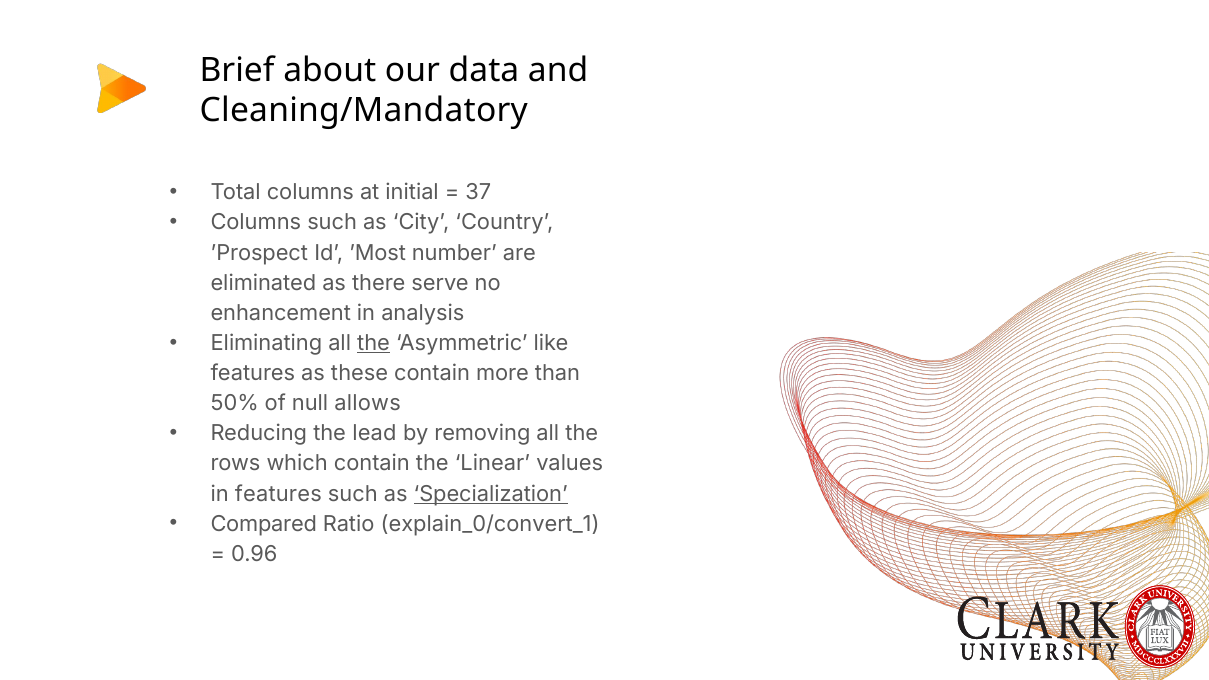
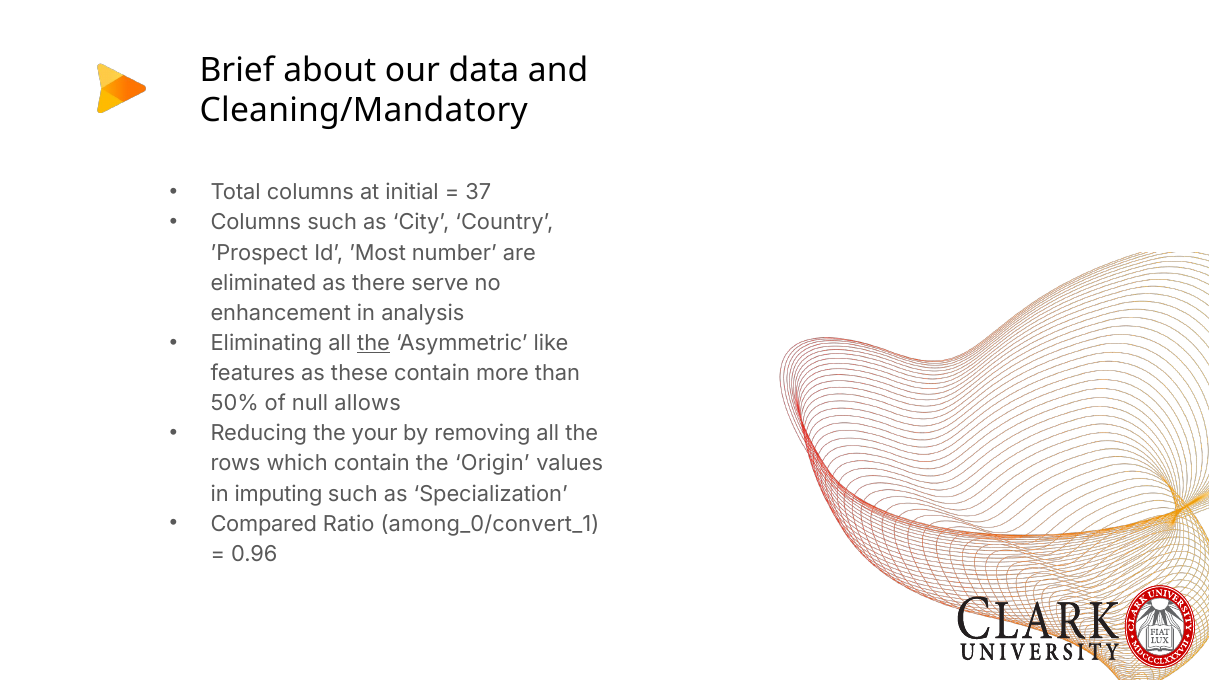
lead: lead -> your (375, 434)
Linear: Linear -> Origin (492, 464)
in features: features -> imputing (279, 494)
Specialization underline: present -> none (491, 494)
explain_0/convert_1: explain_0/convert_1 -> among_0/convert_1 (490, 524)
